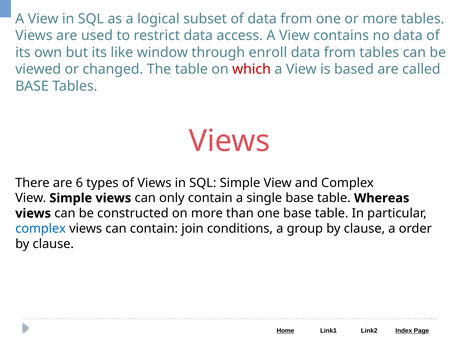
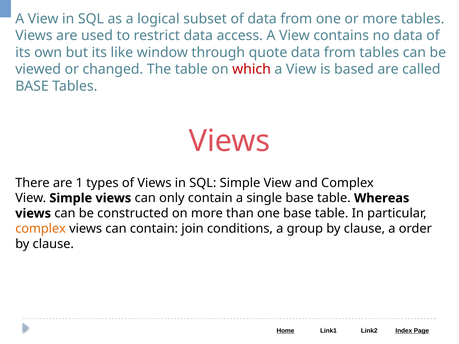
enroll: enroll -> quote (268, 52)
6: 6 -> 1 (79, 183)
complex colour: blue -> orange (41, 229)
